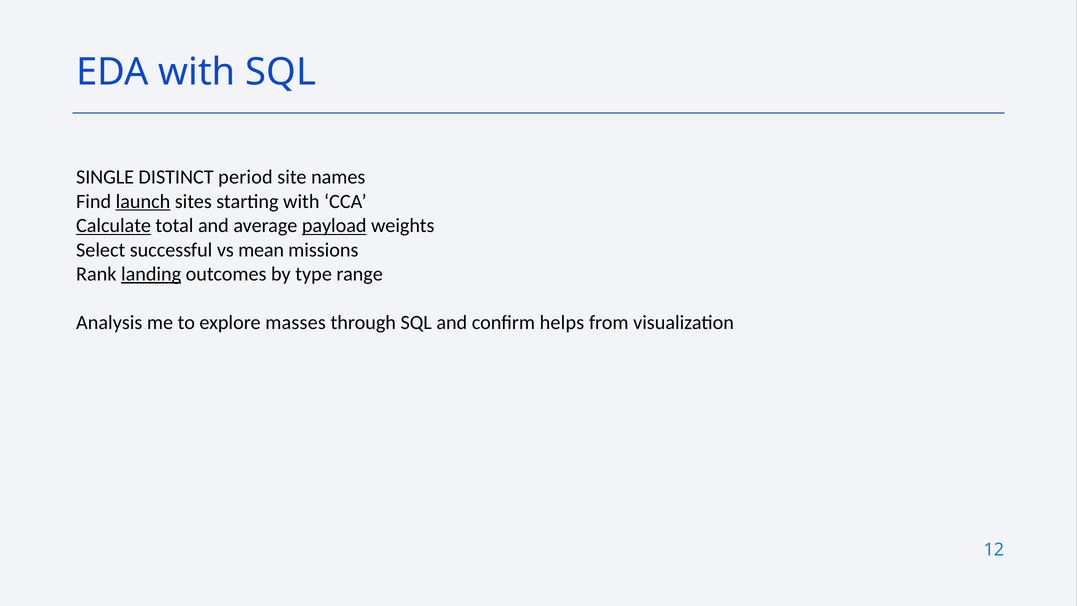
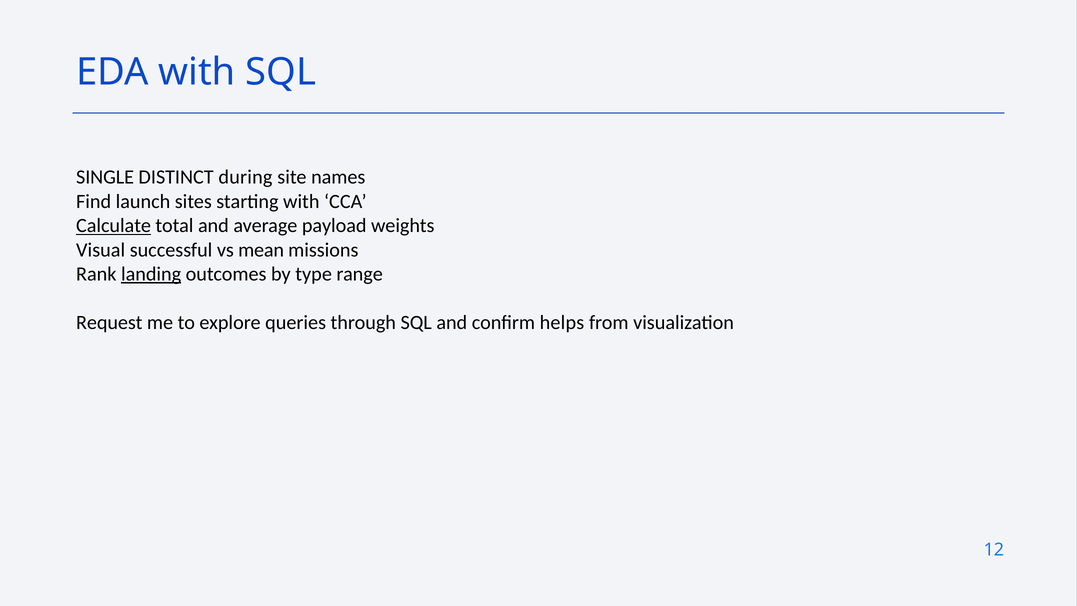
period: period -> during (245, 177)
launch underline: present -> none (143, 201)
payload underline: present -> none (334, 226)
Select: Select -> Visual (101, 250)
Analysis: Analysis -> Request (109, 323)
masses: masses -> queries (296, 323)
